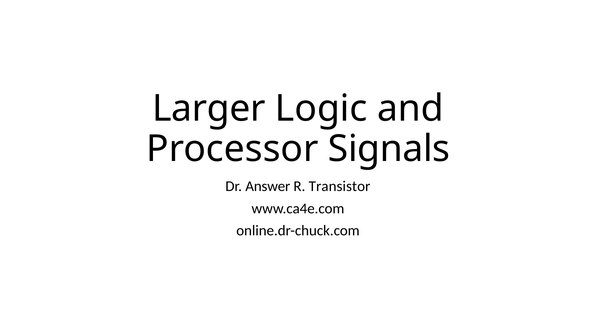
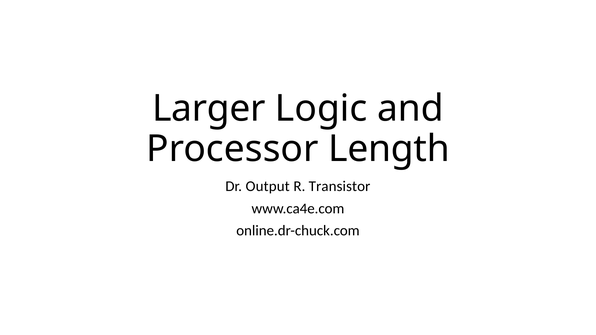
Signals: Signals -> Length (389, 149)
Answer: Answer -> Output (268, 186)
